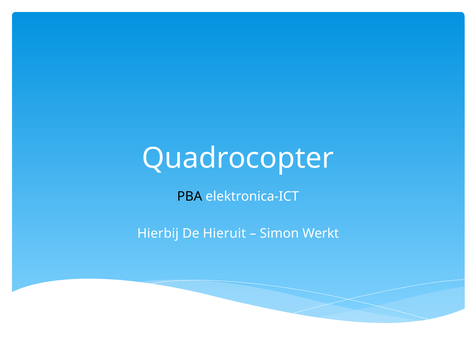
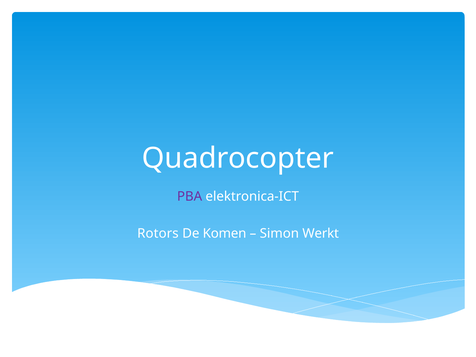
PBA colour: black -> purple (190, 196)
Hierbij: Hierbij -> Rotors (158, 233)
Hieruit: Hieruit -> Komen (225, 233)
